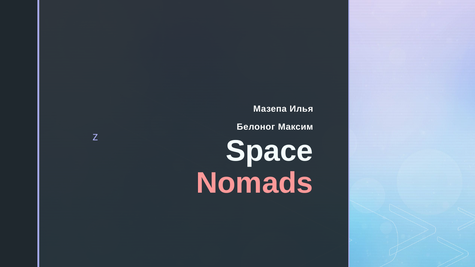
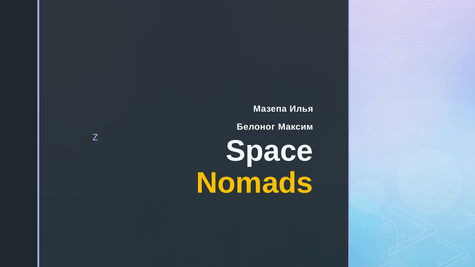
Nomads colour: pink -> yellow (255, 183)
